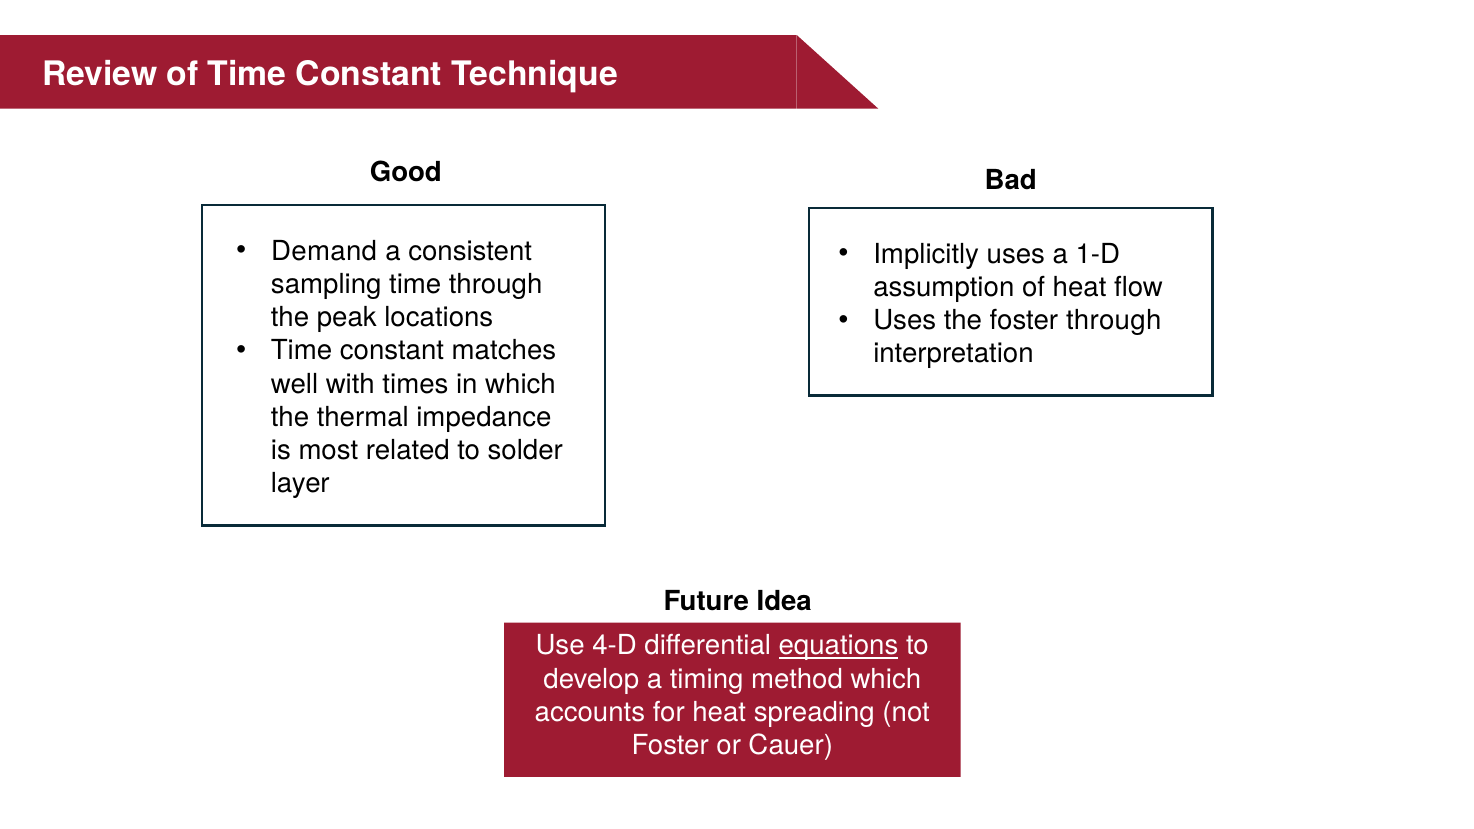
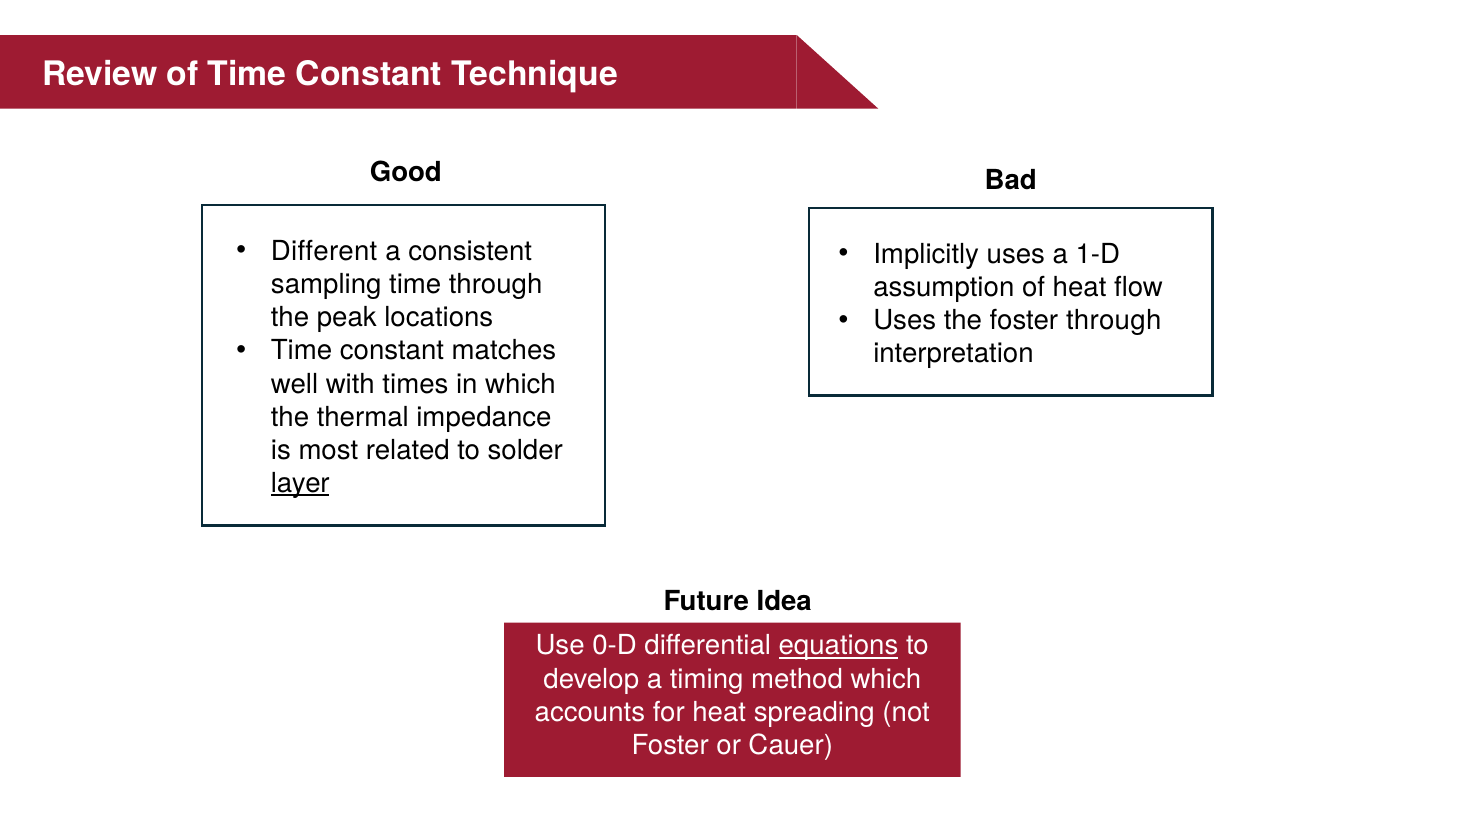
Demand: Demand -> Different (324, 251)
layer underline: none -> present (300, 483)
4-D: 4-D -> 0-D (614, 646)
